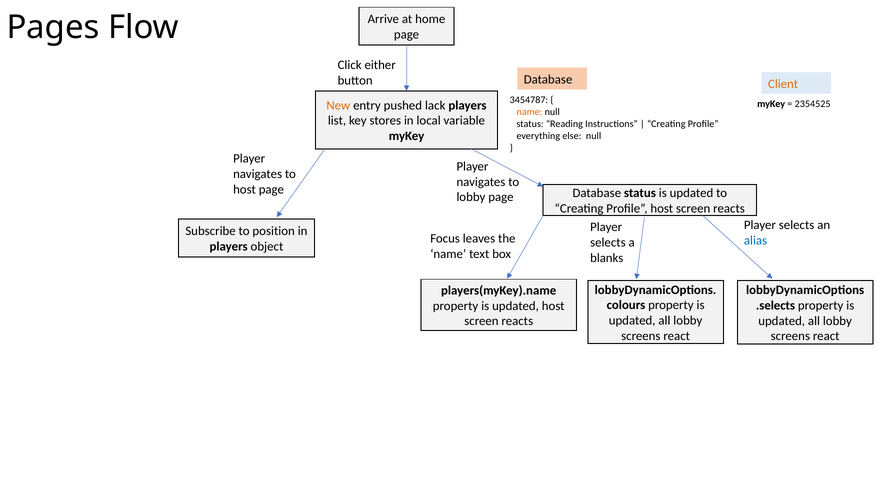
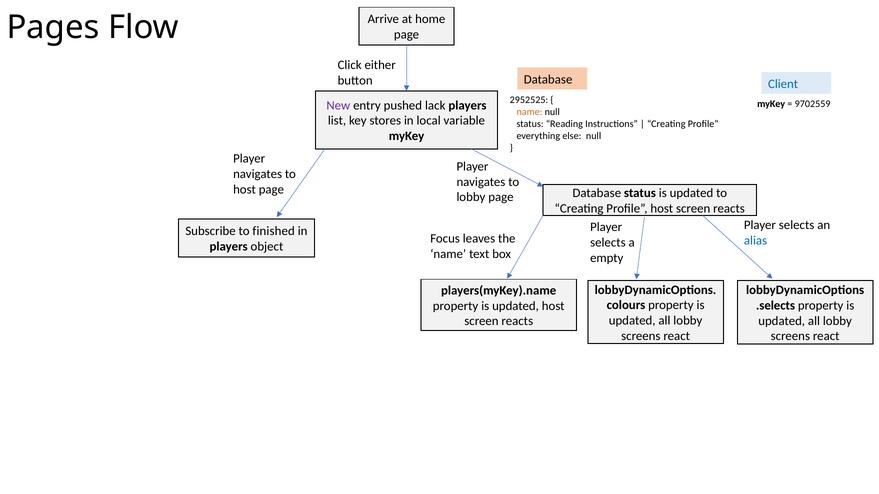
Client colour: orange -> blue (783, 84)
3454787: 3454787 -> 2952525 (529, 100)
2354525: 2354525 -> 9702559 (813, 104)
New colour: orange -> purple (338, 105)
position: position -> finished (274, 231)
blanks: blanks -> empty (607, 258)
